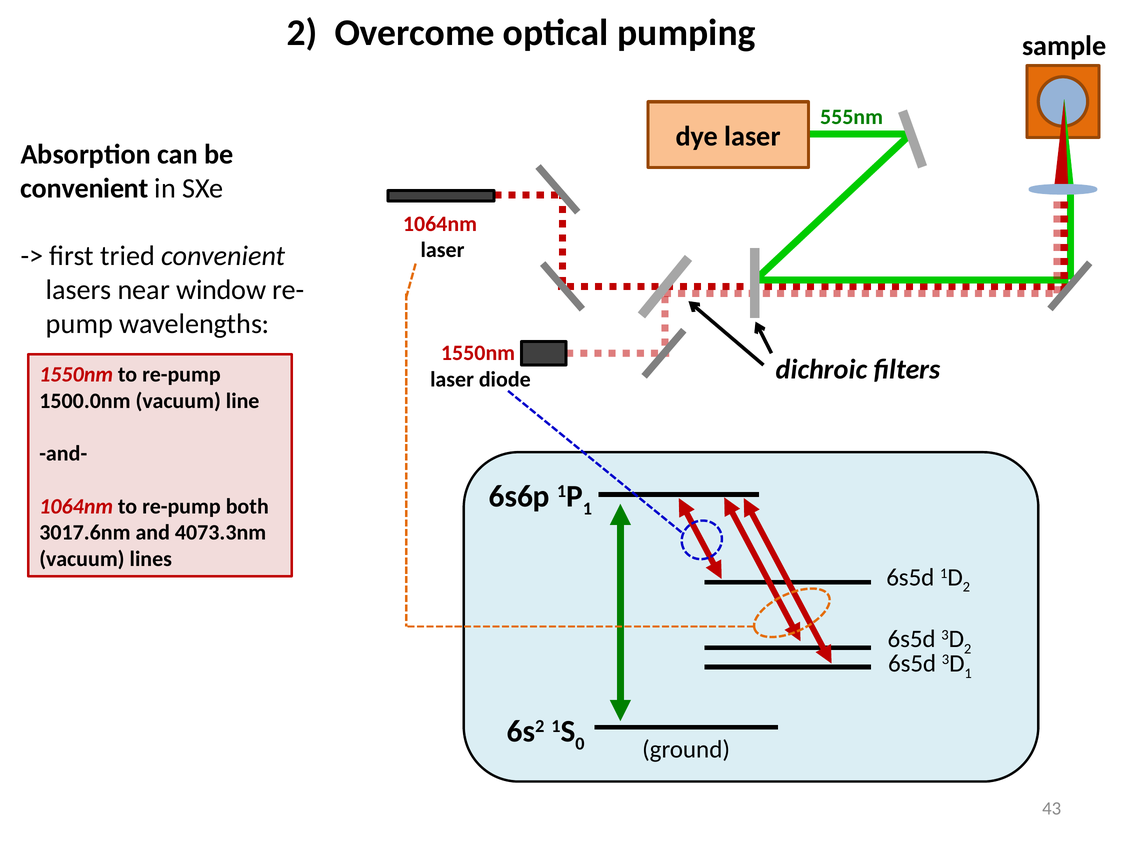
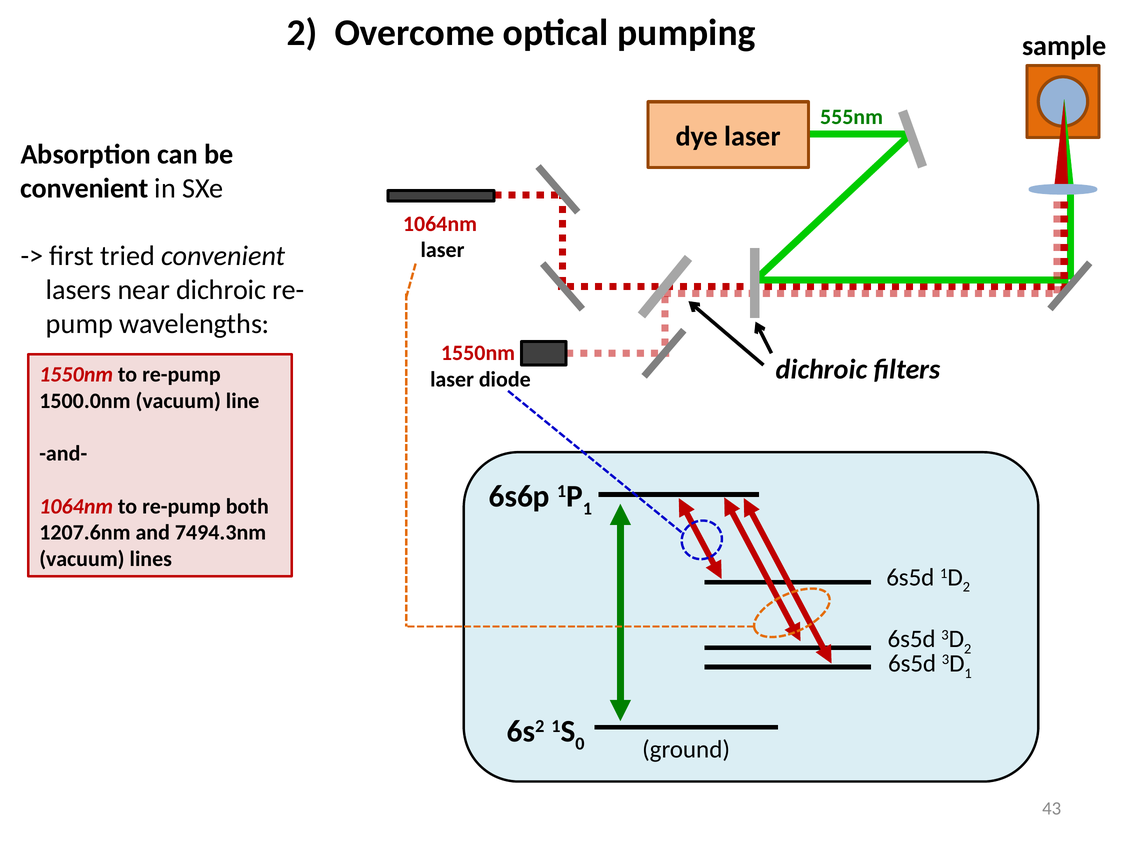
near window: window -> dichroic (221, 290)
3017.6nm: 3017.6nm -> 1207.6nm (85, 533)
4073.3nm: 4073.3nm -> 7494.3nm (221, 533)
